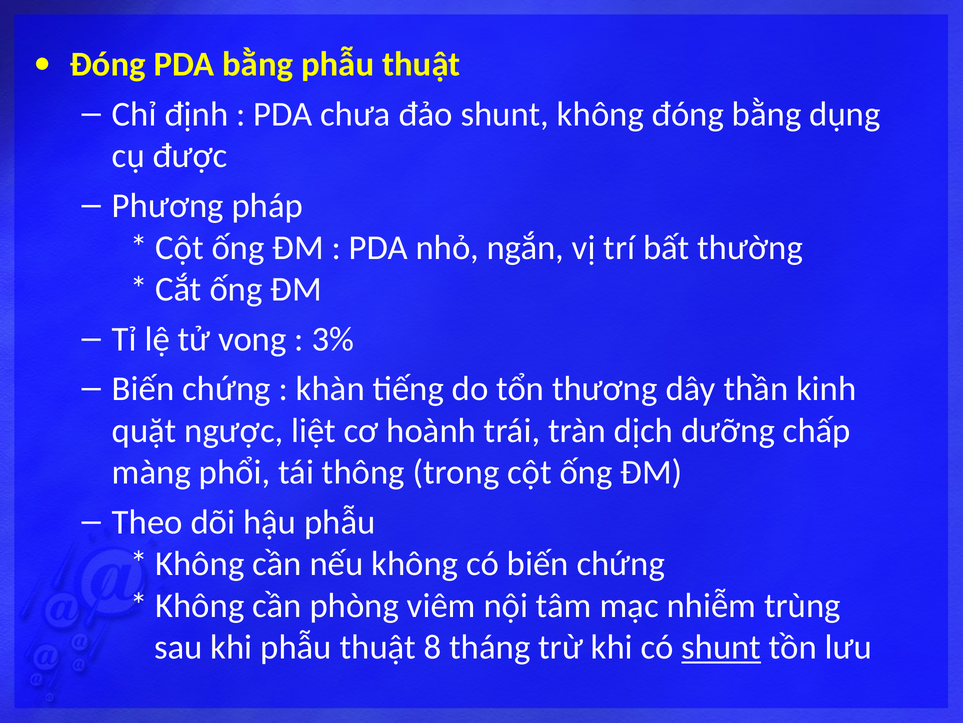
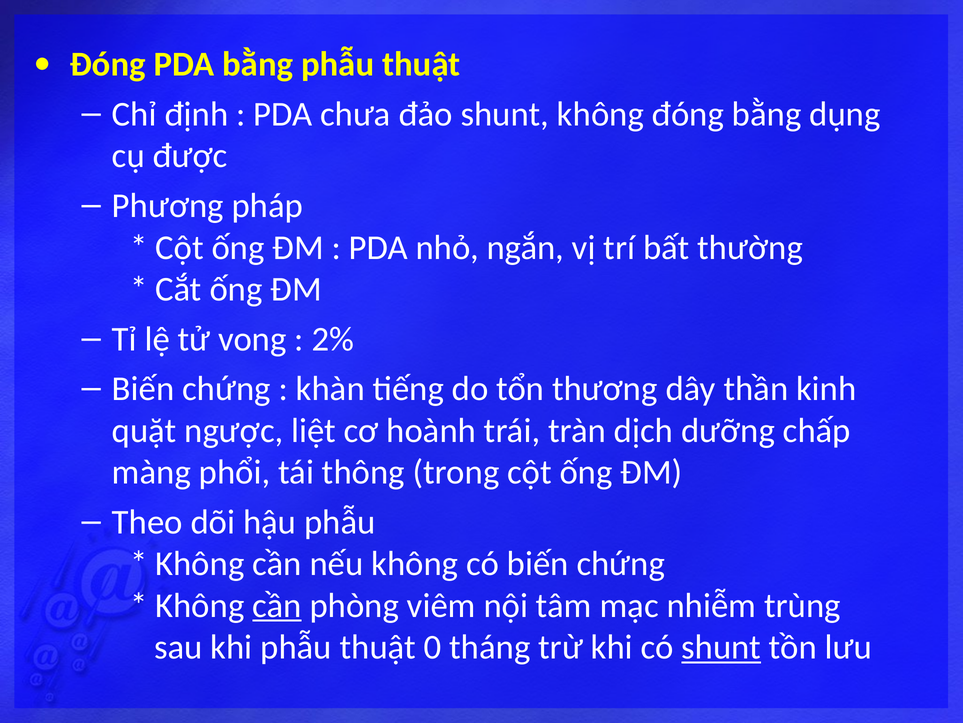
3%: 3% -> 2% (333, 339)
cần underline: none -> present (277, 605)
8: 8 -> 0 (432, 647)
